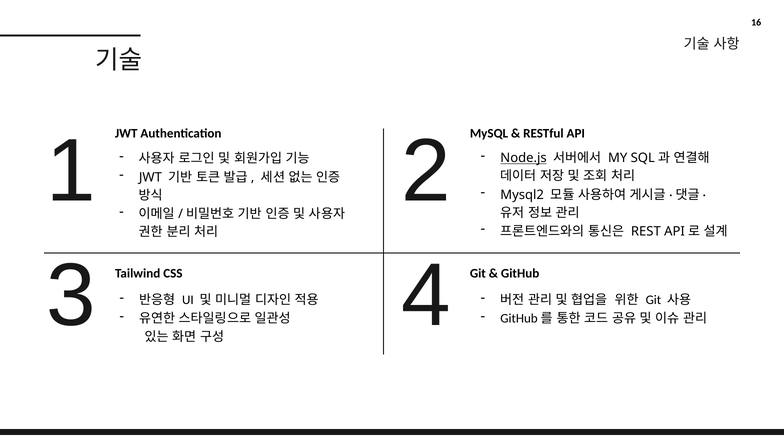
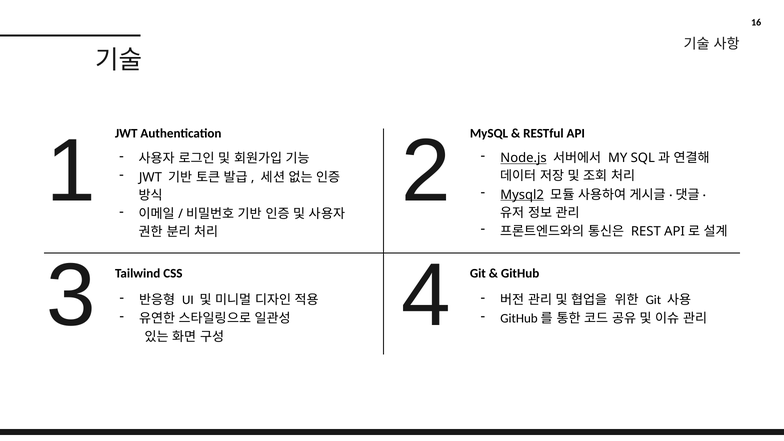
Mysql2 underline: none -> present (522, 195)
